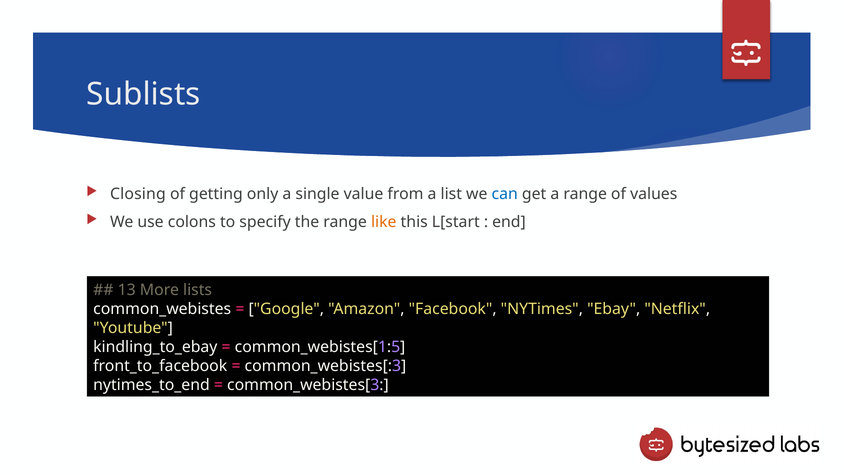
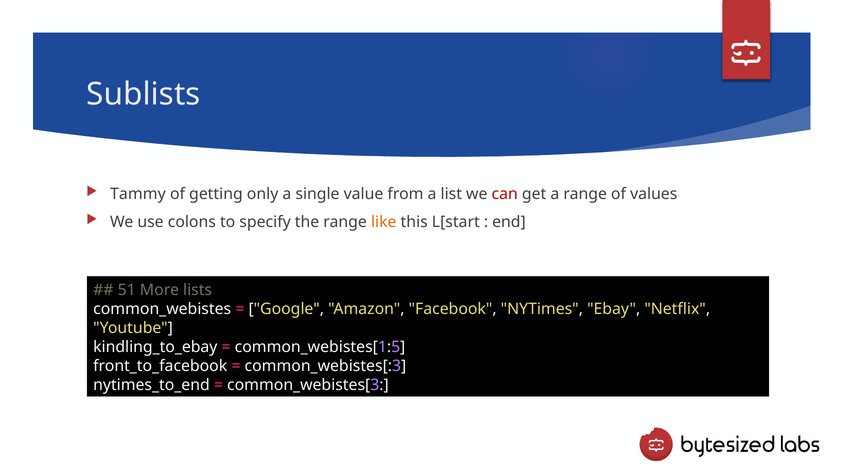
Closing: Closing -> Tammy (138, 194)
can colour: blue -> red (505, 194)
13: 13 -> 51 (127, 290)
